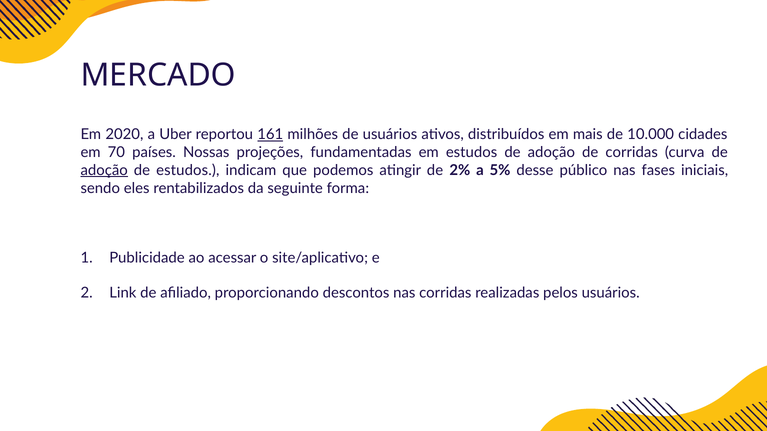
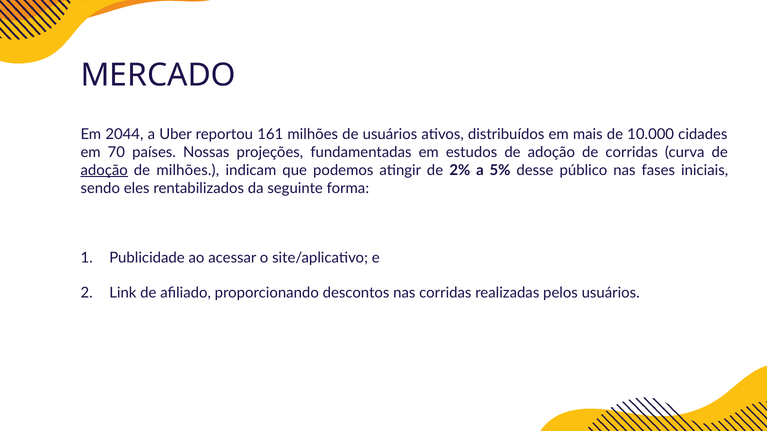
2020: 2020 -> 2044 (124, 135)
161 underline: present -> none (270, 135)
de estudos: estudos -> milhões (188, 170)
